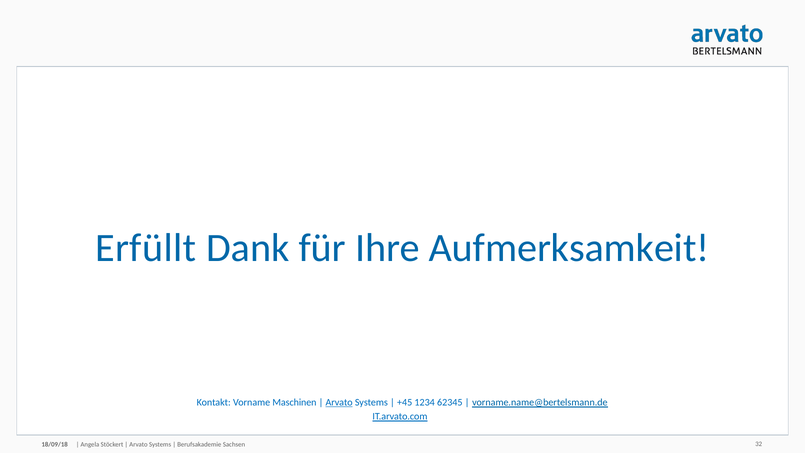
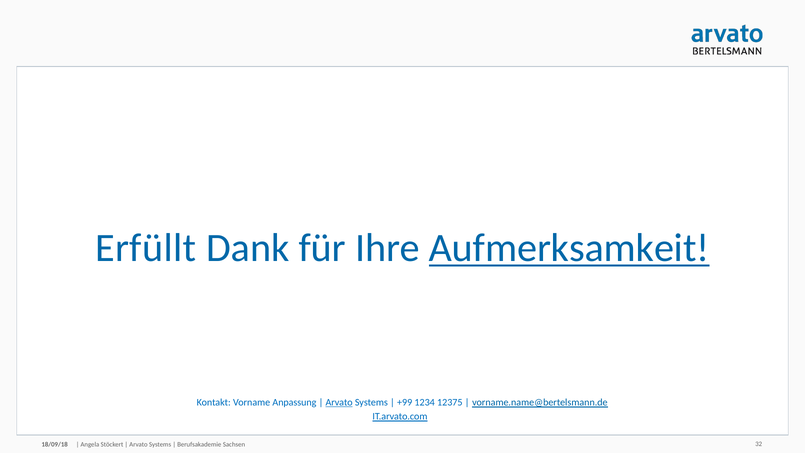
Aufmerksamkeit underline: none -> present (569, 248)
Maschinen: Maschinen -> Anpassung (294, 402)
+45: +45 -> +99 (405, 402)
62345: 62345 -> 12375 (450, 402)
